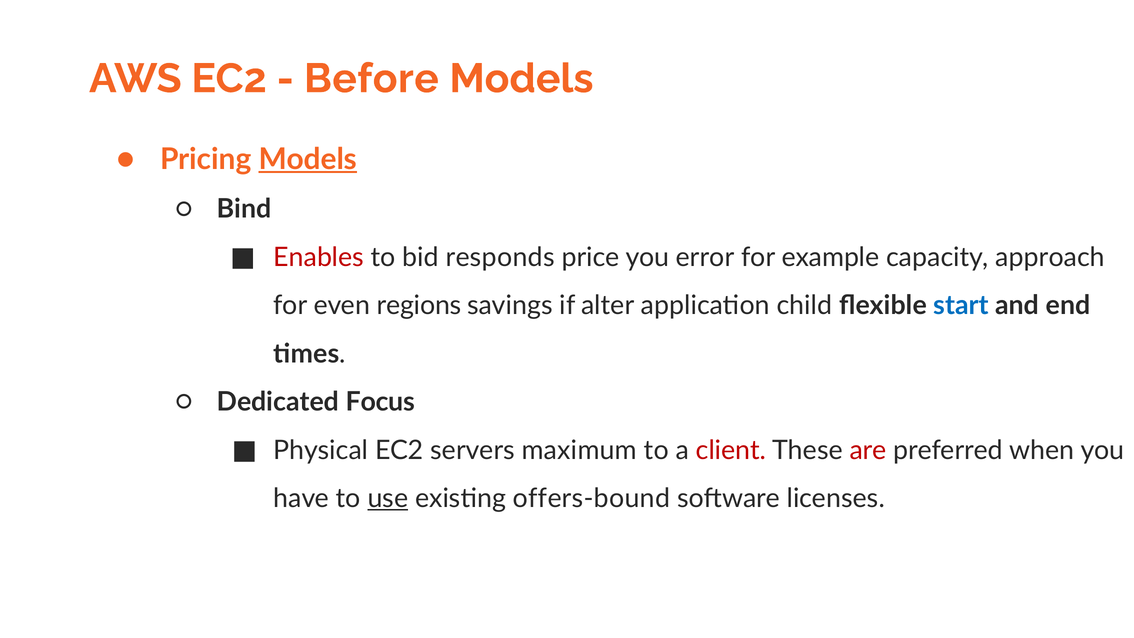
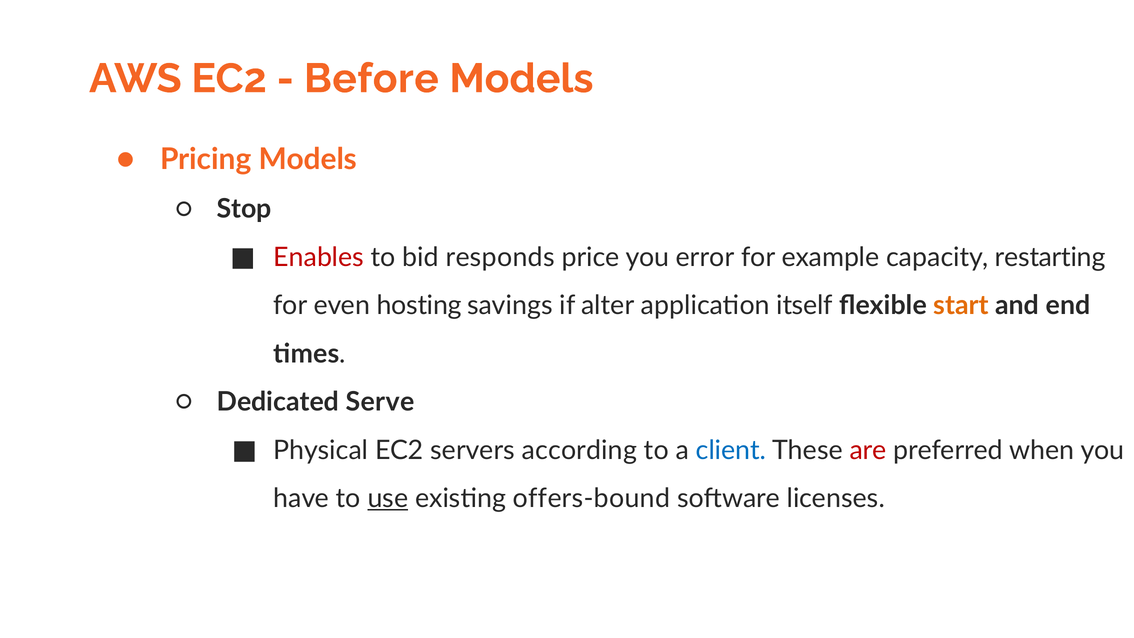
Models underline: present -> none (308, 159)
Bind: Bind -> Stop (244, 209)
approach: approach -> restarting (1050, 257)
regions: regions -> hosting (419, 305)
child: child -> itself (804, 305)
start colour: blue -> orange (961, 305)
Focus: Focus -> Serve (380, 402)
maximum: maximum -> according (579, 450)
client colour: red -> blue (731, 450)
